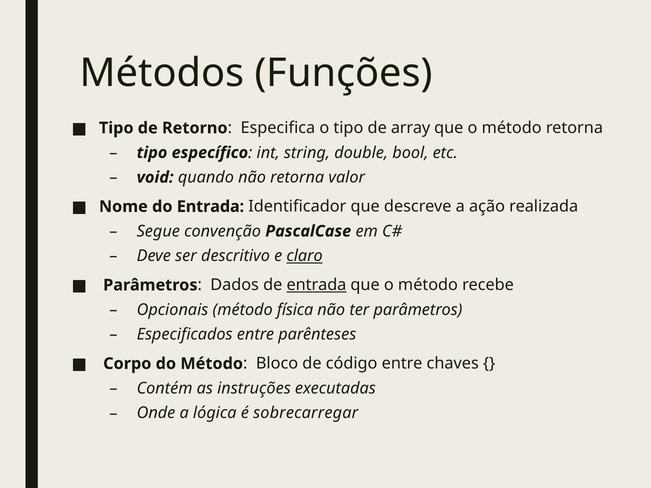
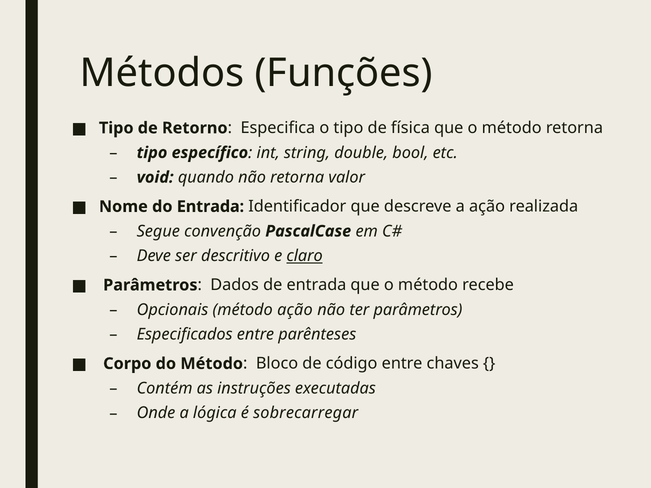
array: array -> física (410, 128)
entrada underline: present -> none (316, 285)
método física: física -> ação (295, 310)
